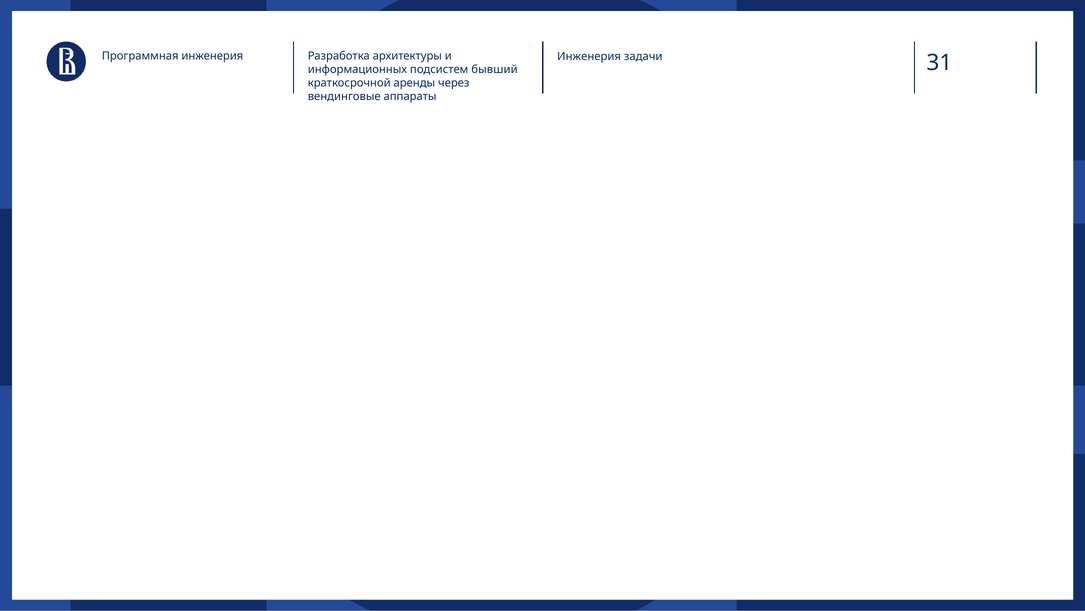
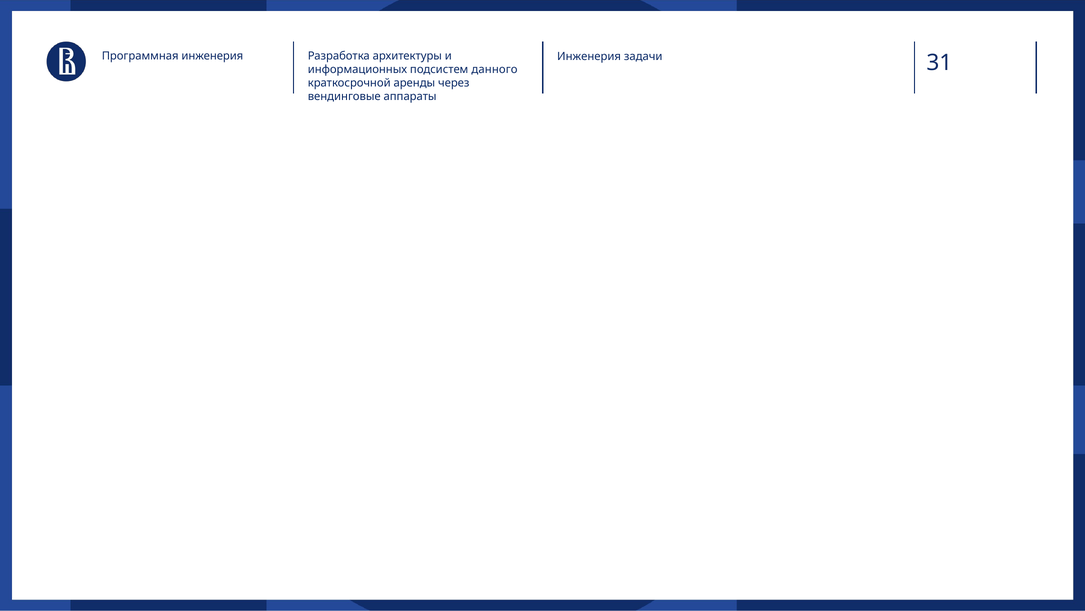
бывший: бывший -> данного (495, 69)
